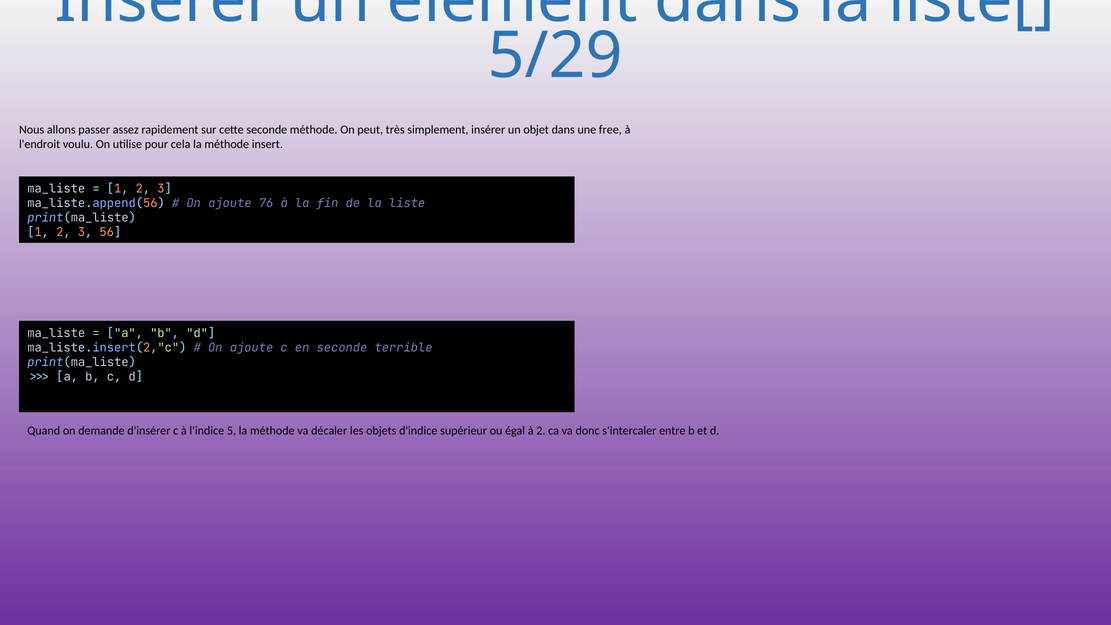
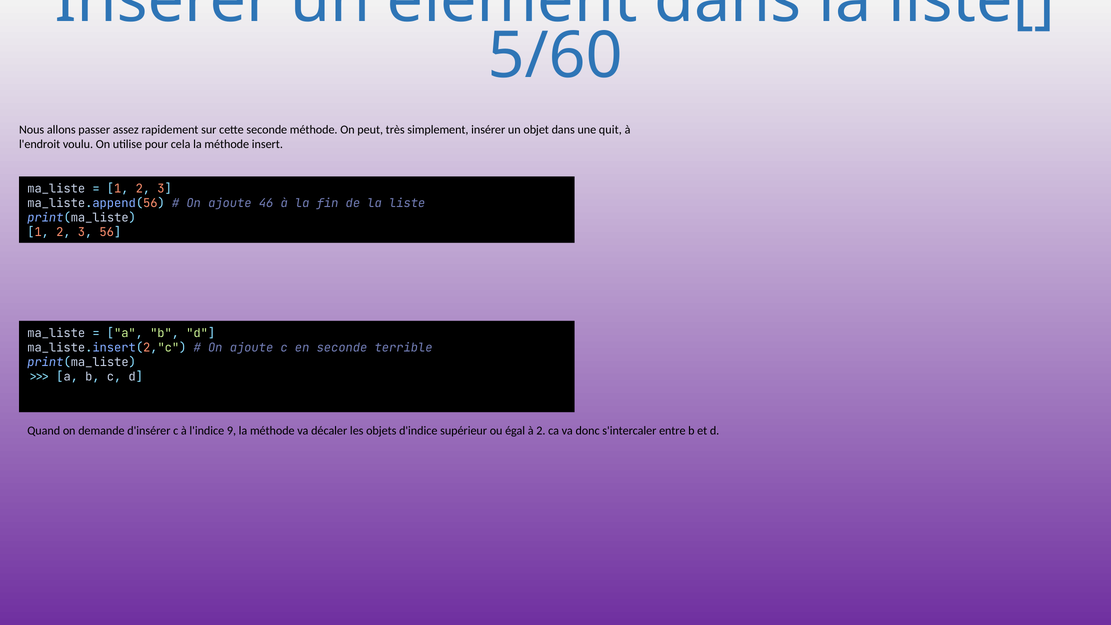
5/29: 5/29 -> 5/60 (555, 56)
free: free -> quit (610, 130)
76: 76 -> 46 (266, 203)
5: 5 -> 9 (232, 430)
